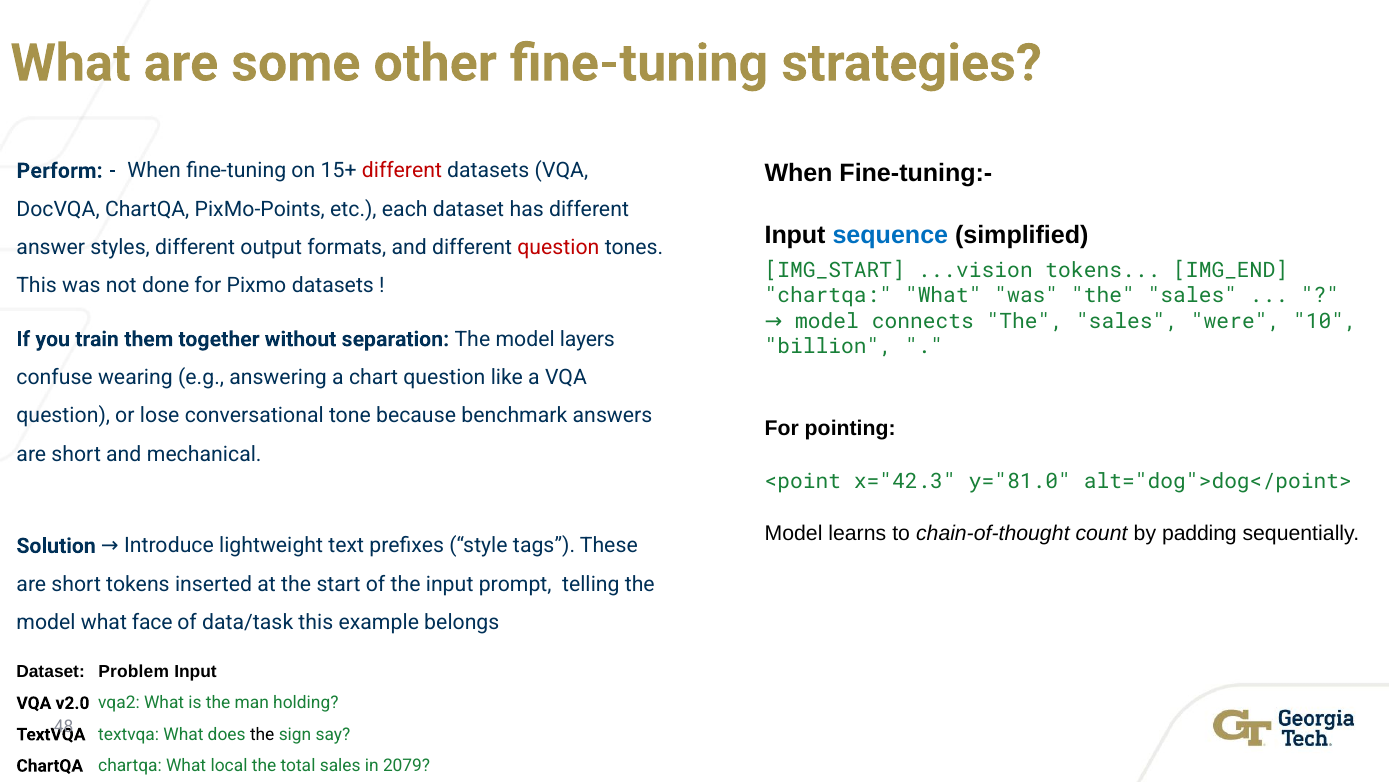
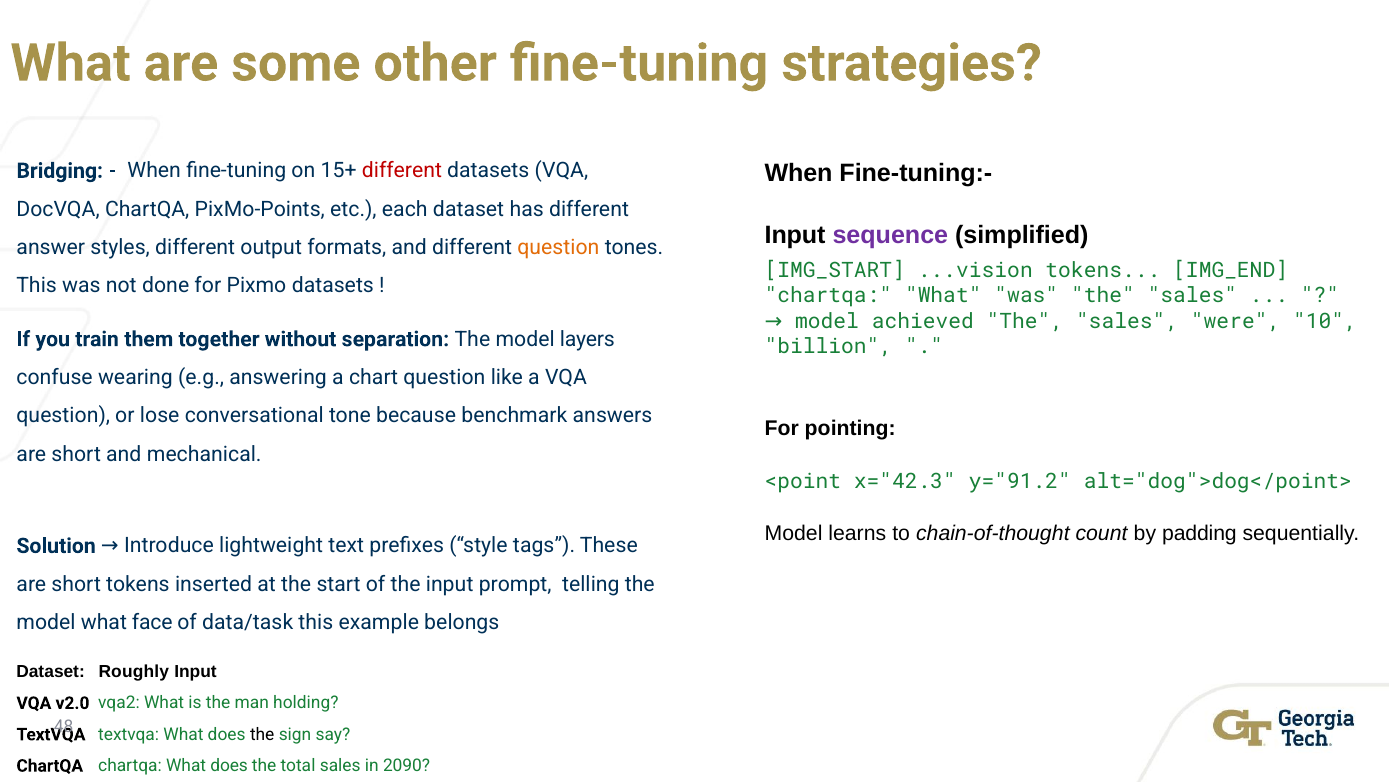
Perform: Perform -> Bridging (60, 171)
sequence colour: blue -> purple (890, 235)
question colour: red -> orange (558, 247)
connects: connects -> achieved (923, 321)
y="81.0: y="81.0 -> y="91.2 (1020, 481)
Problem: Problem -> Roughly (134, 671)
chartqa What local: local -> does (229, 765)
2079: 2079 -> 2090 (407, 765)
